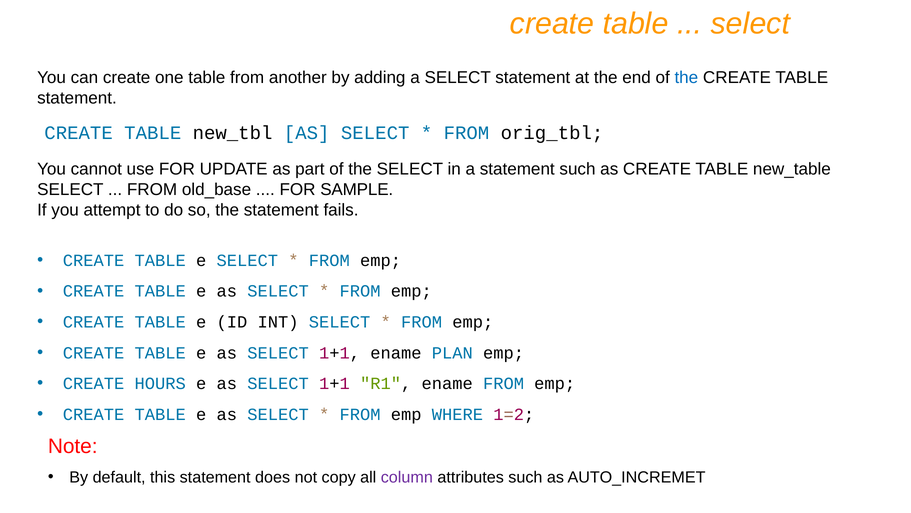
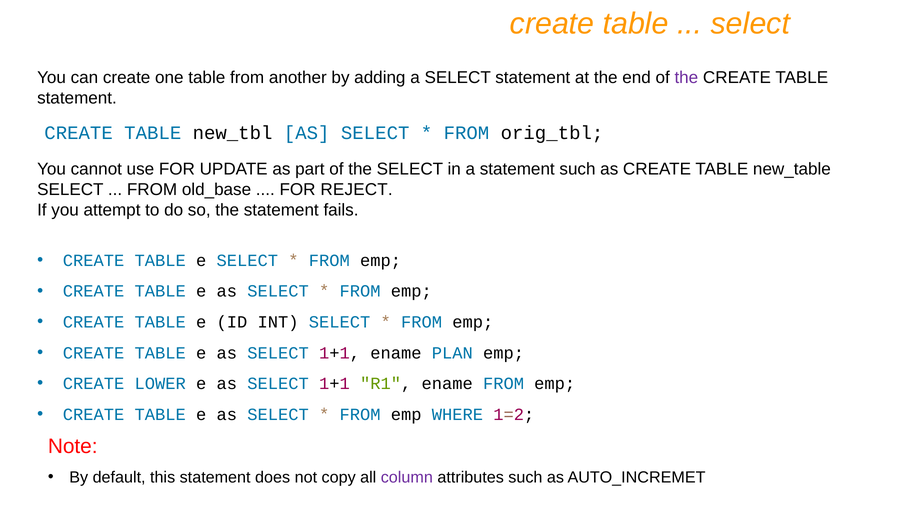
the colour: blue -> purple (686, 77)
SAMPLE: SAMPLE -> REJECT (357, 189)
HOURS: HOURS -> LOWER (160, 383)
